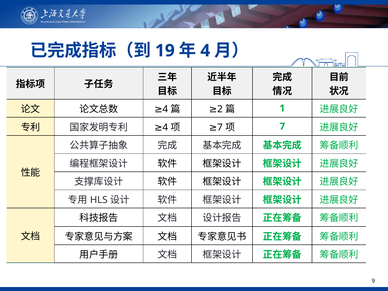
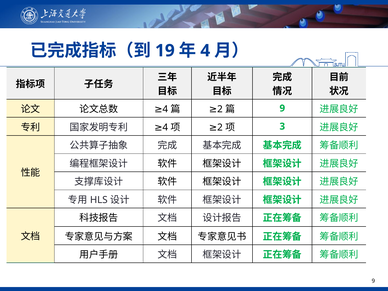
1: 1 -> 9 (282, 108)
7: 7 -> 2 (220, 127)
7: 7 -> 3 (282, 126)
